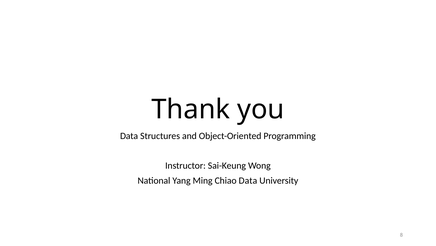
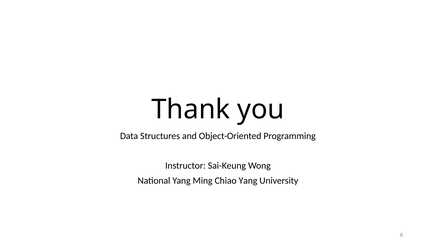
Chiao Data: Data -> Yang (248, 180)
